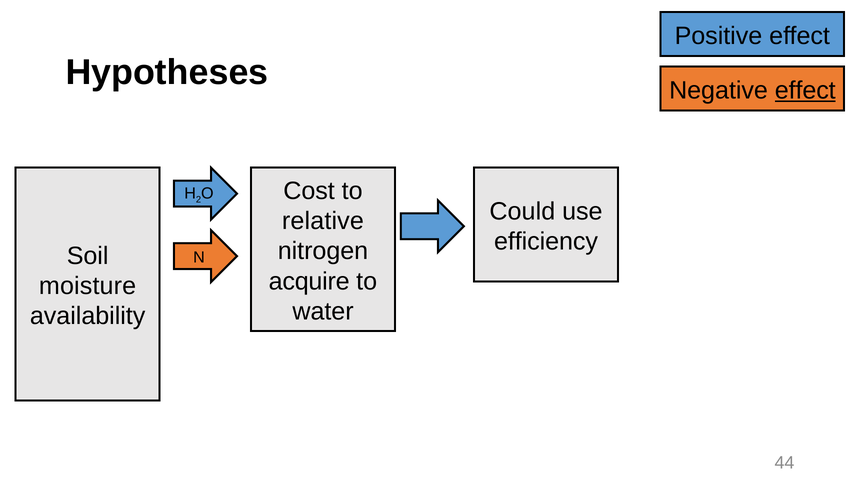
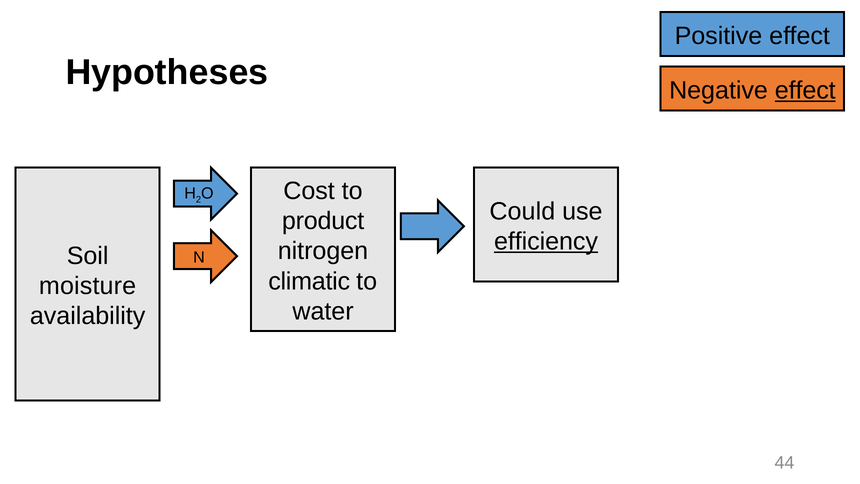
relative: relative -> product (323, 221)
efficiency underline: none -> present (546, 241)
acquire: acquire -> climatic (309, 281)
